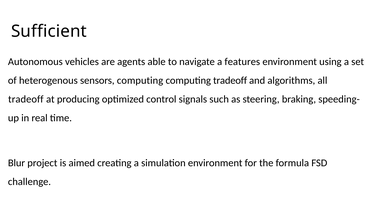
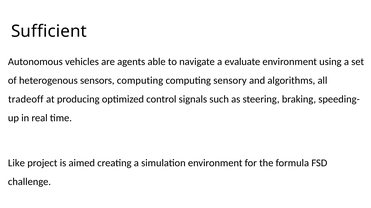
features: features -> evaluate (242, 62)
computing tradeoff: tradeoff -> sensory (230, 81)
Blur: Blur -> Like (16, 164)
